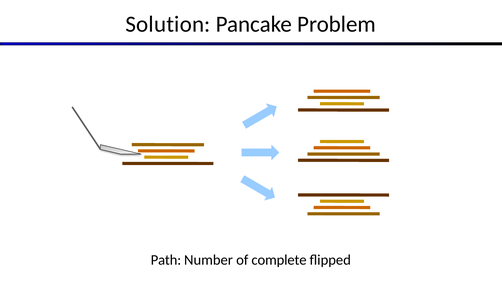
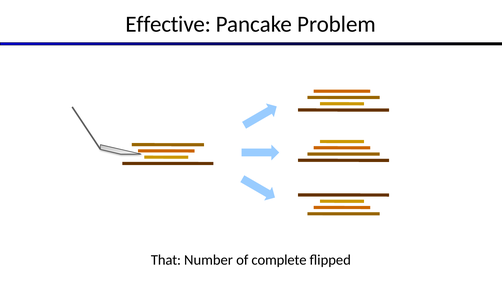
Solution: Solution -> Effective (168, 24)
Path: Path -> That (166, 260)
